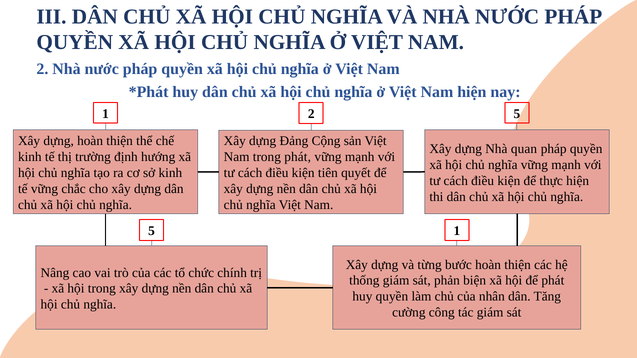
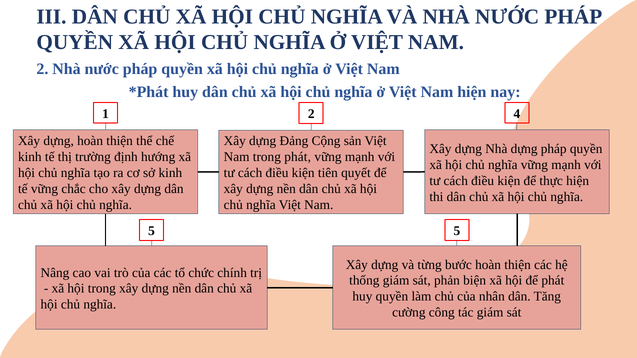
2 5: 5 -> 4 (517, 114)
Nhà quan: quan -> dựng (524, 149)
5 1: 1 -> 5 (457, 231)
